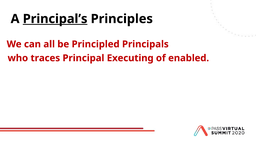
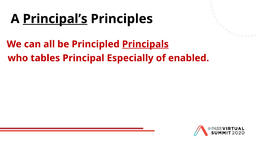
Principals underline: none -> present (145, 44)
traces: traces -> tables (45, 58)
Executing: Executing -> Especially (130, 58)
